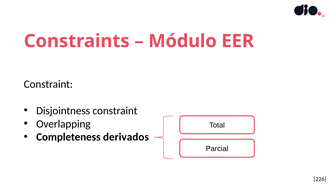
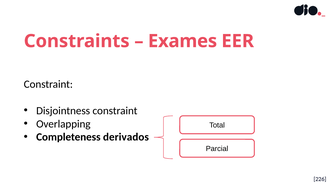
Módulo: Módulo -> Exames (183, 41)
